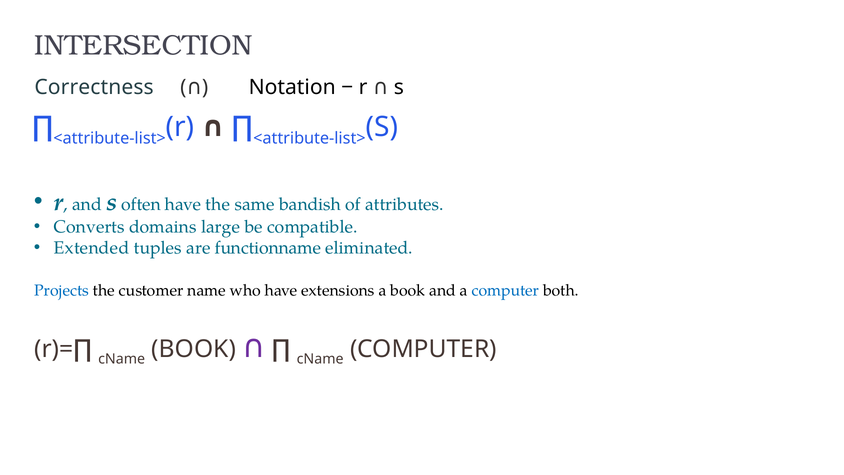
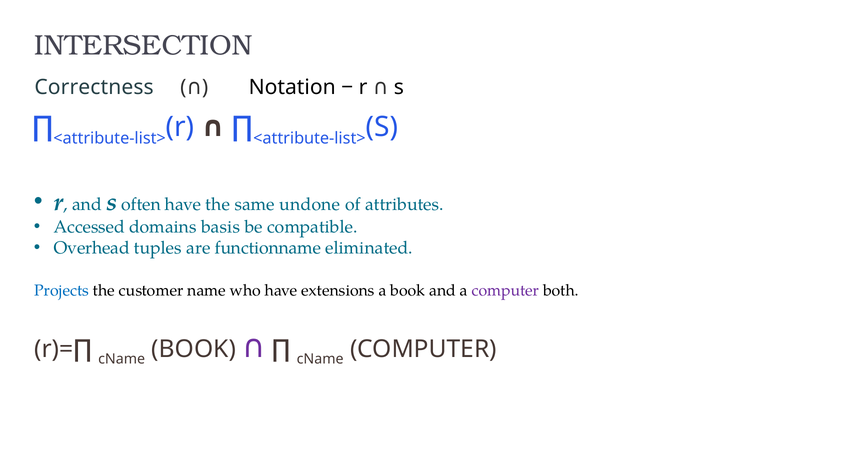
bandish: bandish -> undone (310, 204)
Converts: Converts -> Accessed (89, 227)
large: large -> basis (221, 227)
Extended: Extended -> Overhead (92, 248)
computer colour: blue -> purple (505, 290)
